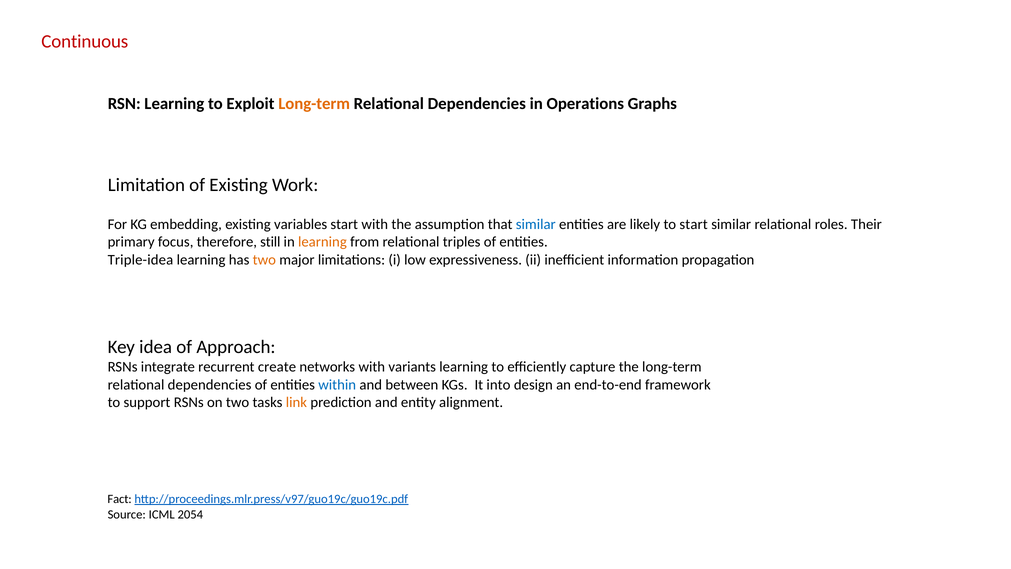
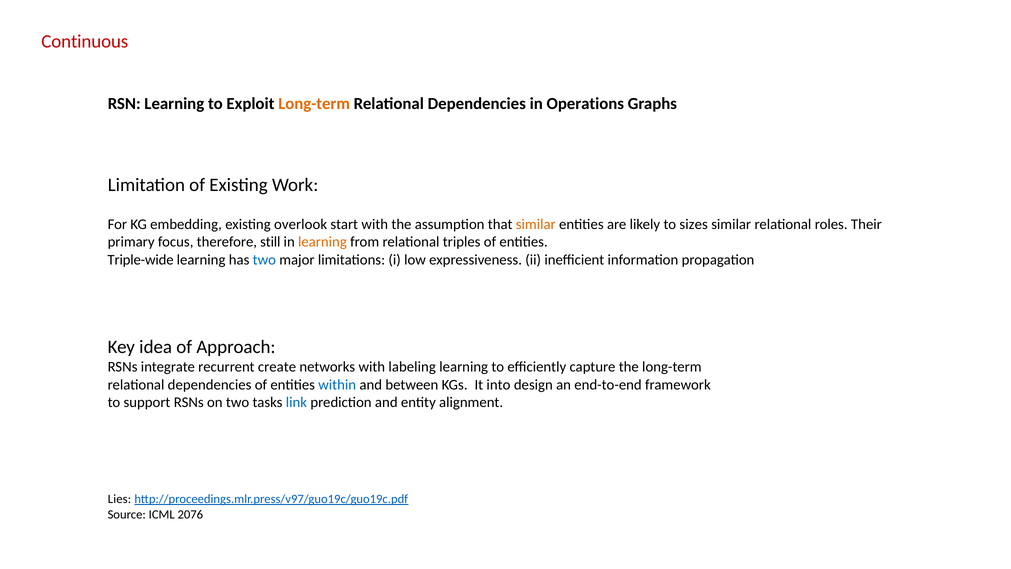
variables: variables -> overlook (301, 224)
similar colour: blue -> orange (536, 224)
to start: start -> sizes (694, 224)
Triple-idea: Triple-idea -> Triple-wide (141, 260)
two colour: orange -> blue (264, 260)
variants: variants -> labeling (412, 367)
link colour: orange -> blue (296, 402)
Fact: Fact -> Lies (119, 499)
2054: 2054 -> 2076 (190, 514)
